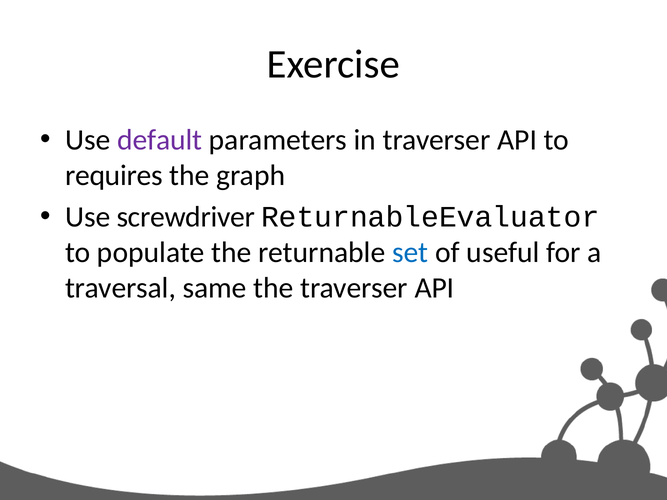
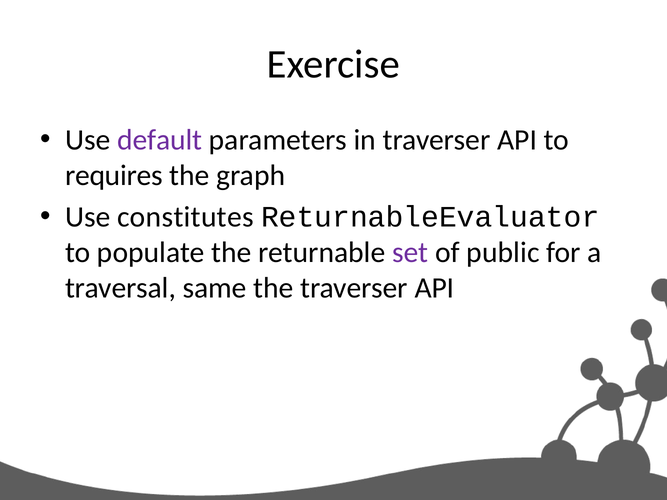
screwdriver: screwdriver -> constitutes (185, 217)
set colour: blue -> purple (410, 253)
useful: useful -> public (503, 253)
